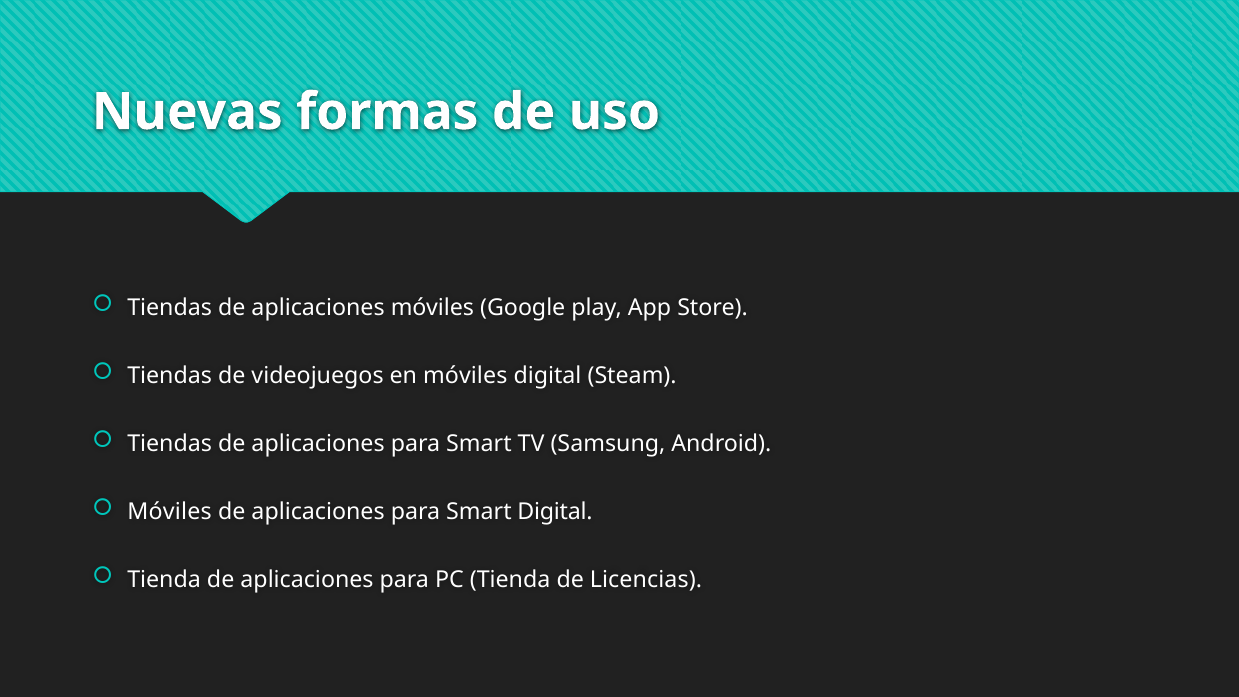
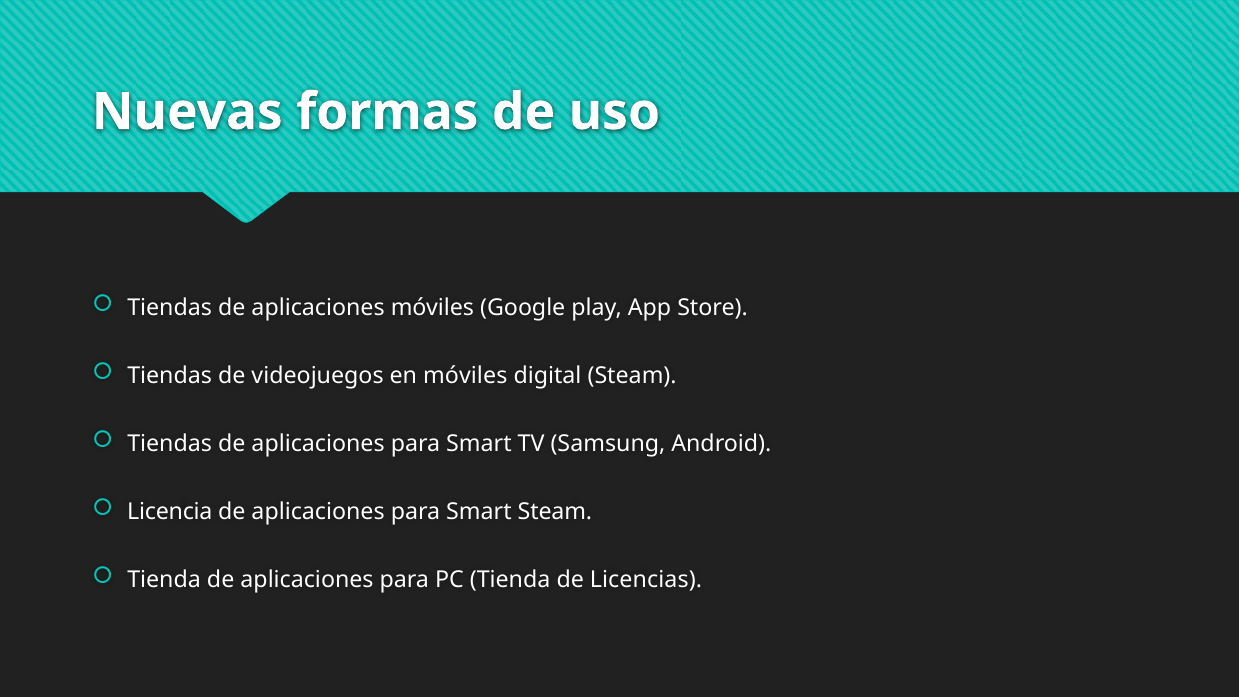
Móviles: Móviles -> Licencia (170, 512)
Smart Digital: Digital -> Steam (555, 512)
